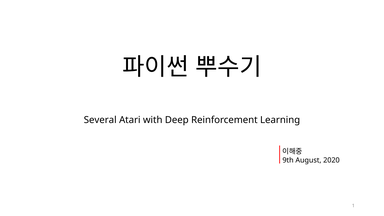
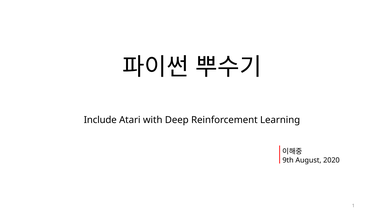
Several: Several -> Include (100, 120)
